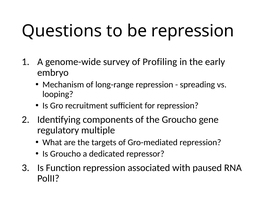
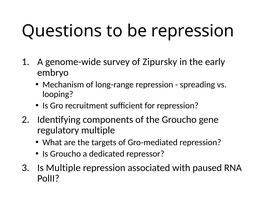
Profiling: Profiling -> Zipursky (160, 62)
Is Function: Function -> Multiple (63, 168)
